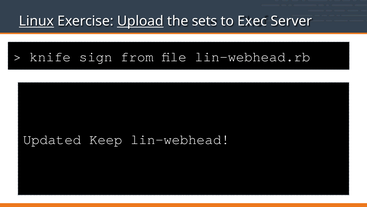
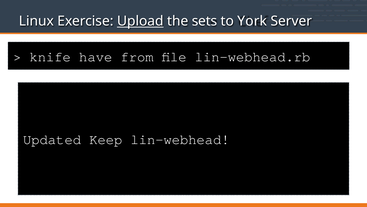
Linux underline: present -> none (36, 21)
Exec: Exec -> York (252, 21)
sign: sign -> have (96, 57)
